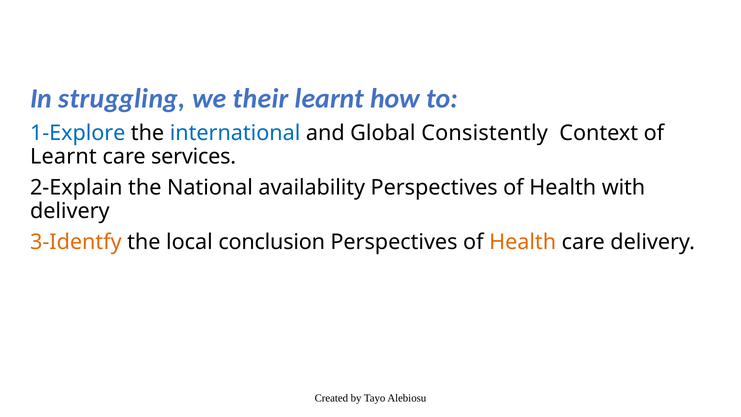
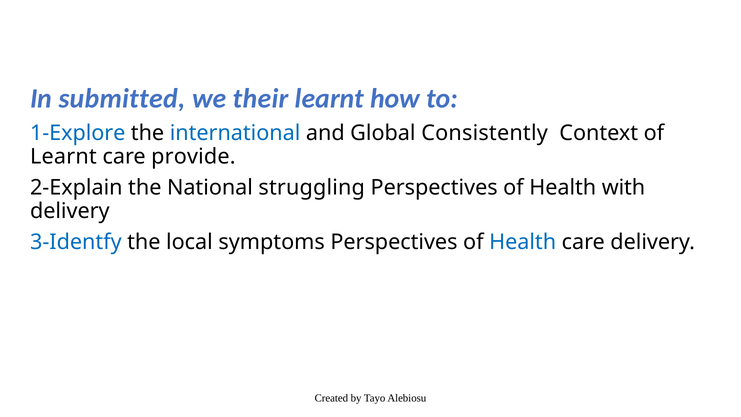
struggling: struggling -> submitted (122, 99)
services: services -> provide (193, 156)
availability: availability -> struggling (312, 187)
3-Identfy colour: orange -> blue (76, 242)
conclusion: conclusion -> symptoms (272, 242)
Health colour: orange -> blue (523, 242)
